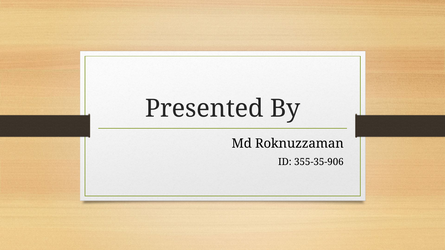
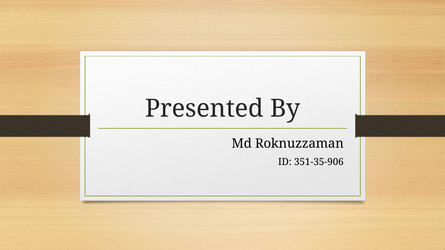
355-35-906: 355-35-906 -> 351-35-906 (319, 162)
